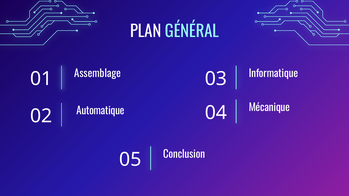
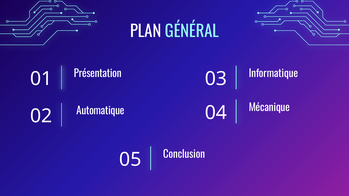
Assemblage: Assemblage -> Présentation (98, 74)
